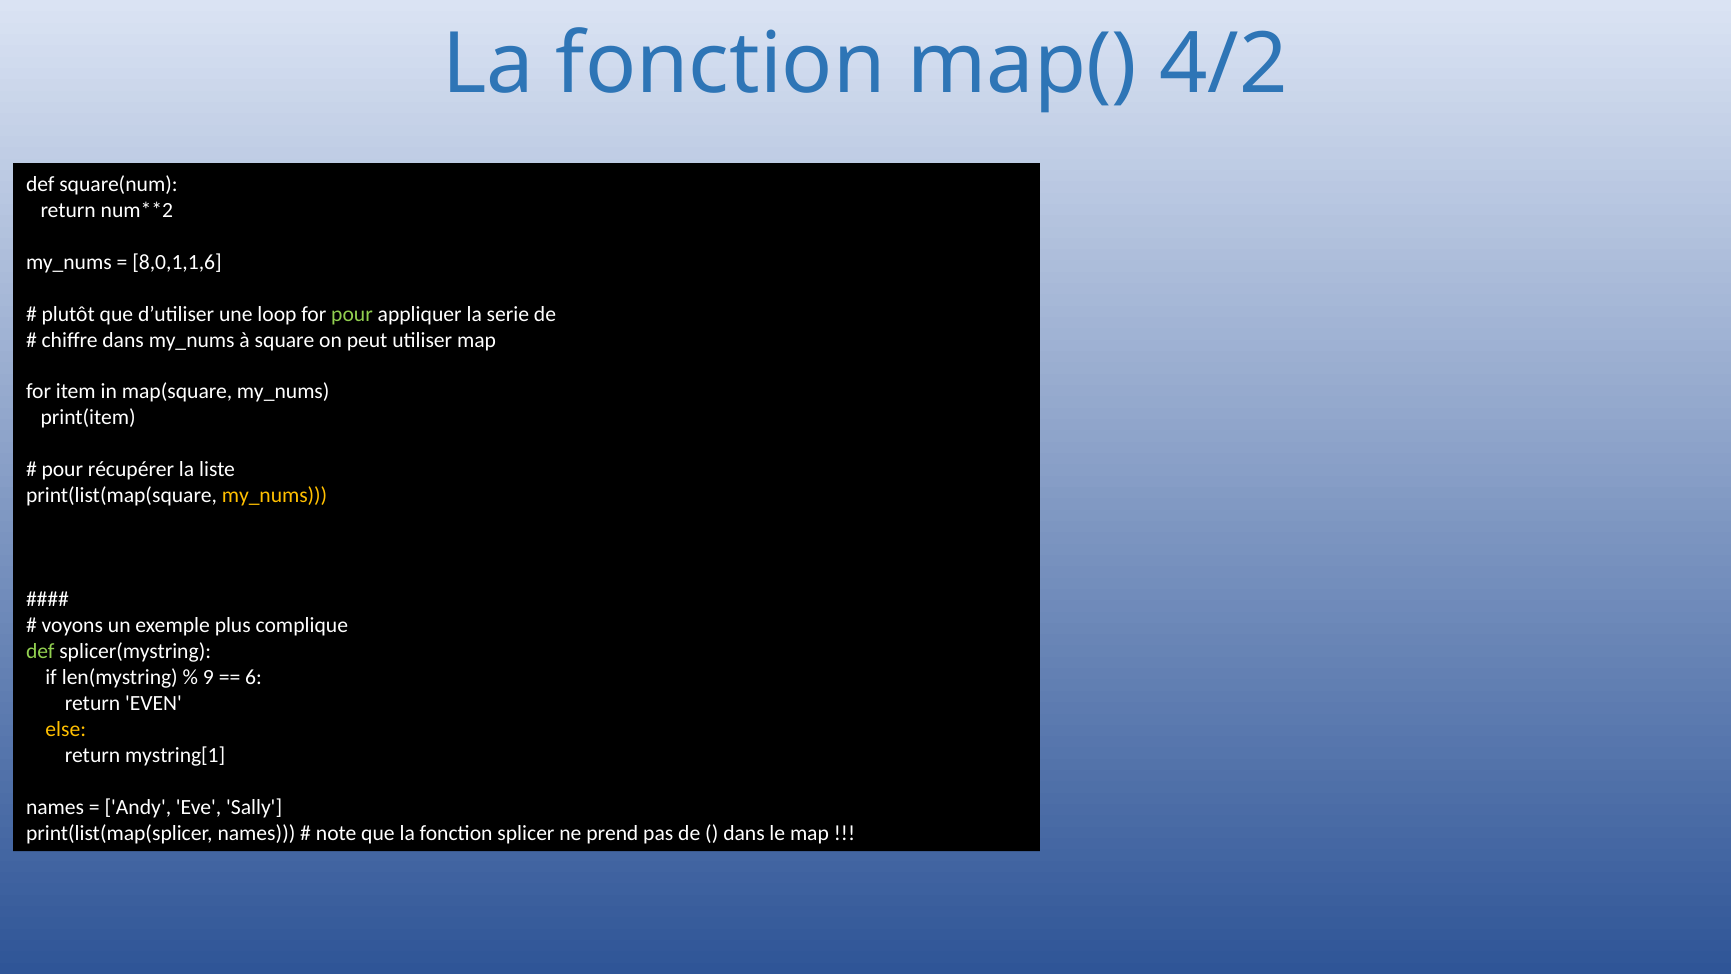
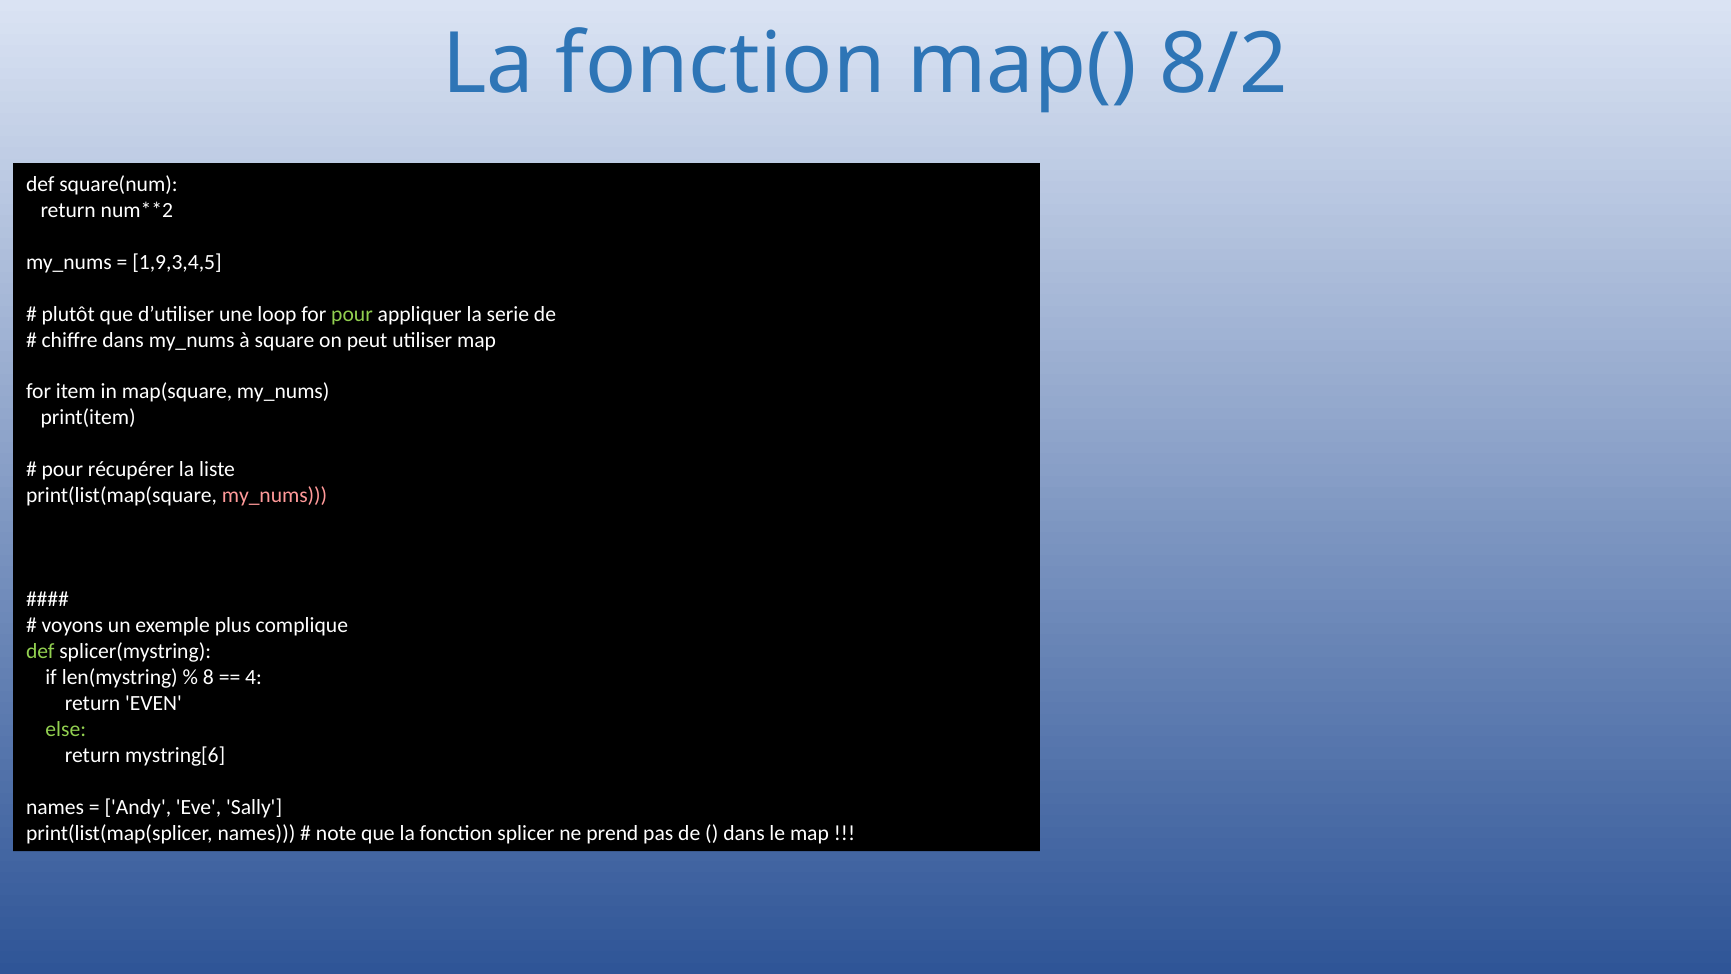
4/2: 4/2 -> 8/2 (1224, 65)
8,0,1,1,6: 8,0,1,1,6 -> 1,9,3,4,5 (177, 262)
my_nums colour: yellow -> pink (275, 496)
9: 9 -> 8 (208, 677)
6: 6 -> 4 (254, 677)
else colour: yellow -> light green (66, 729)
mystring[1: mystring[1 -> mystring[6 (175, 755)
